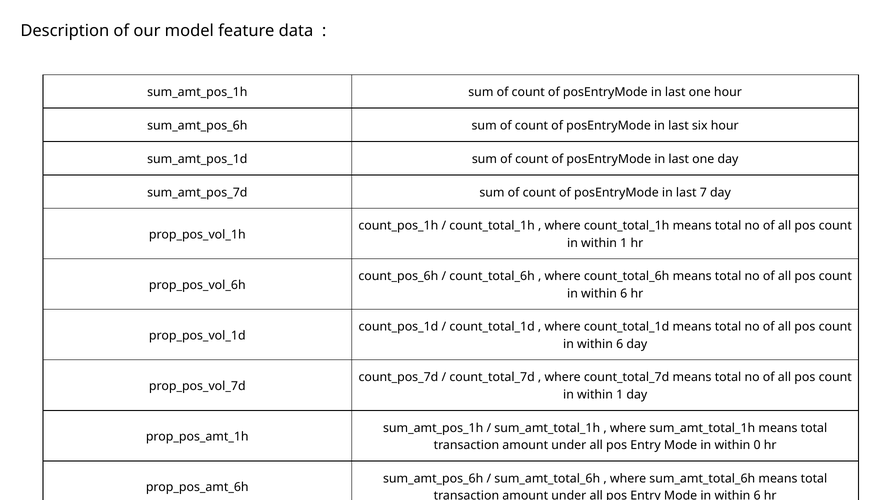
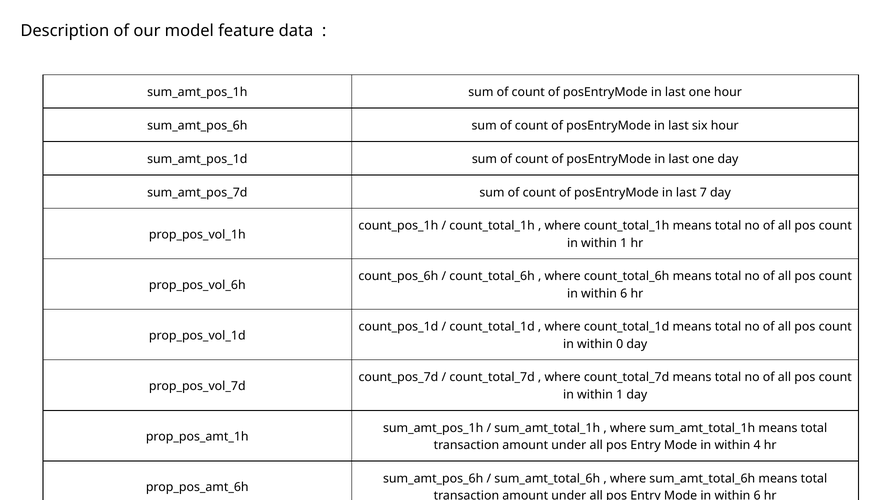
6: 6 -> 0 (620, 344)
0: 0 -> 4 (757, 445)
